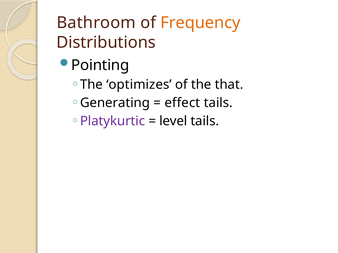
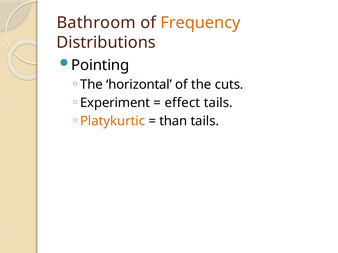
optimizes: optimizes -> horizontal (139, 85)
that: that -> cuts (229, 85)
Generating: Generating -> Experiment (115, 103)
Platykurtic colour: purple -> orange (113, 121)
level: level -> than (173, 121)
